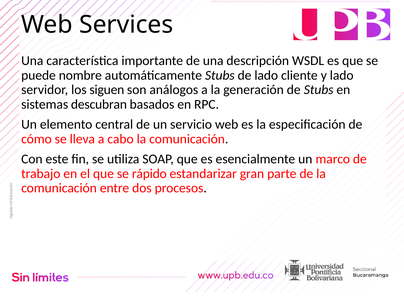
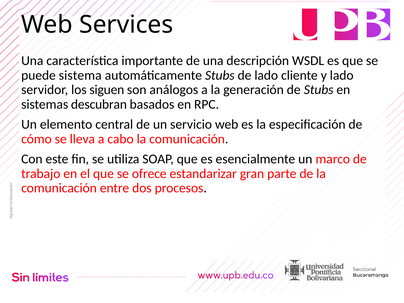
nombre: nombre -> sistema (80, 75)
rápido: rápido -> ofrece (149, 174)
